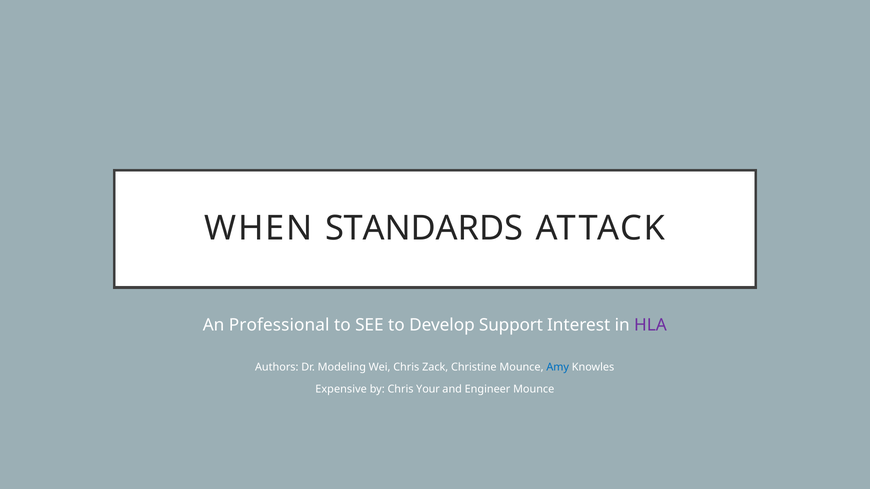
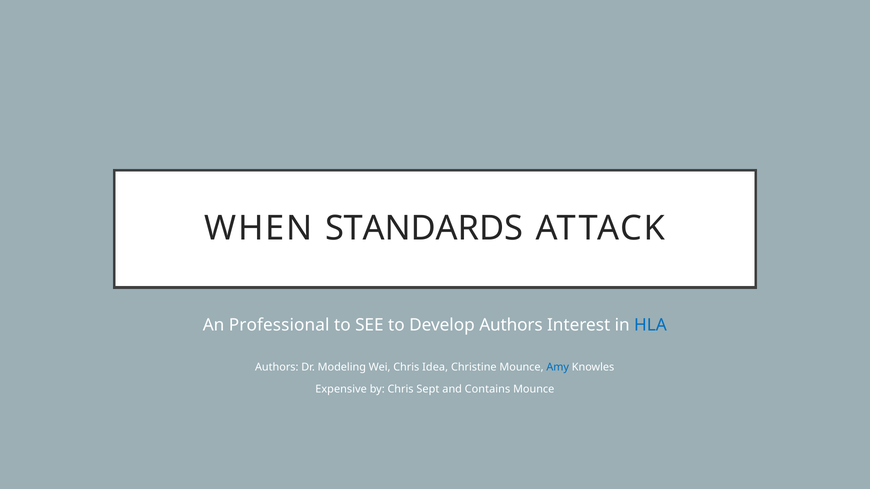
Develop Support: Support -> Authors (511, 325)
HLA colour: purple -> blue (650, 325)
Zack: Zack -> Idea (435, 368)
Your: Your -> Sept (428, 390)
Engineer: Engineer -> Contains (487, 390)
